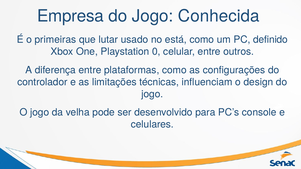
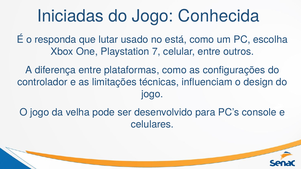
Empresa: Empresa -> Iniciadas (70, 16)
primeiras: primeiras -> responda (55, 40)
definido: definido -> escolha (270, 40)
0: 0 -> 7 (156, 52)
